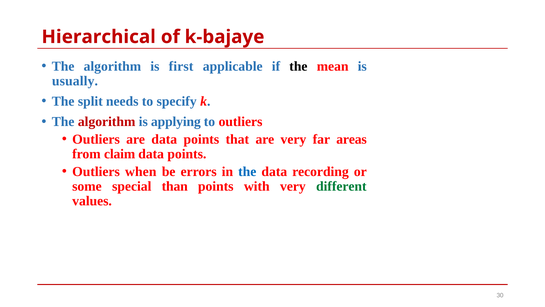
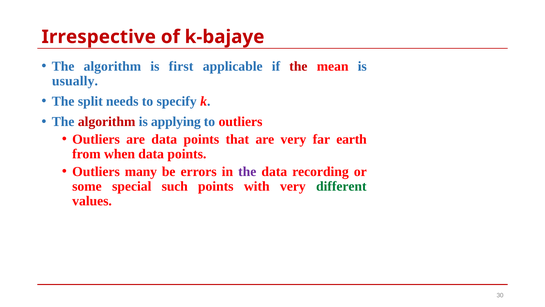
Hierarchical: Hierarchical -> Irrespective (99, 37)
the colour: black -> red (298, 66)
areas: areas -> earth (352, 139)
claim: claim -> when (120, 154)
when: when -> many (141, 171)
the colour: blue -> purple (247, 171)
than: than -> such (175, 186)
